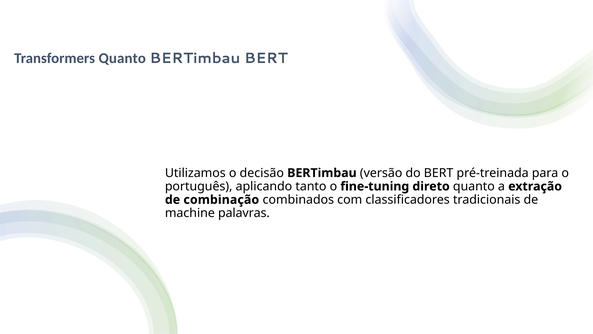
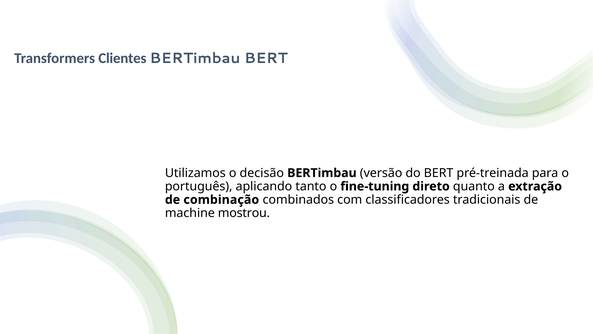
Transformers Quanto: Quanto -> Clientes (122, 58)
palavras: palavras -> mostrou (244, 213)
